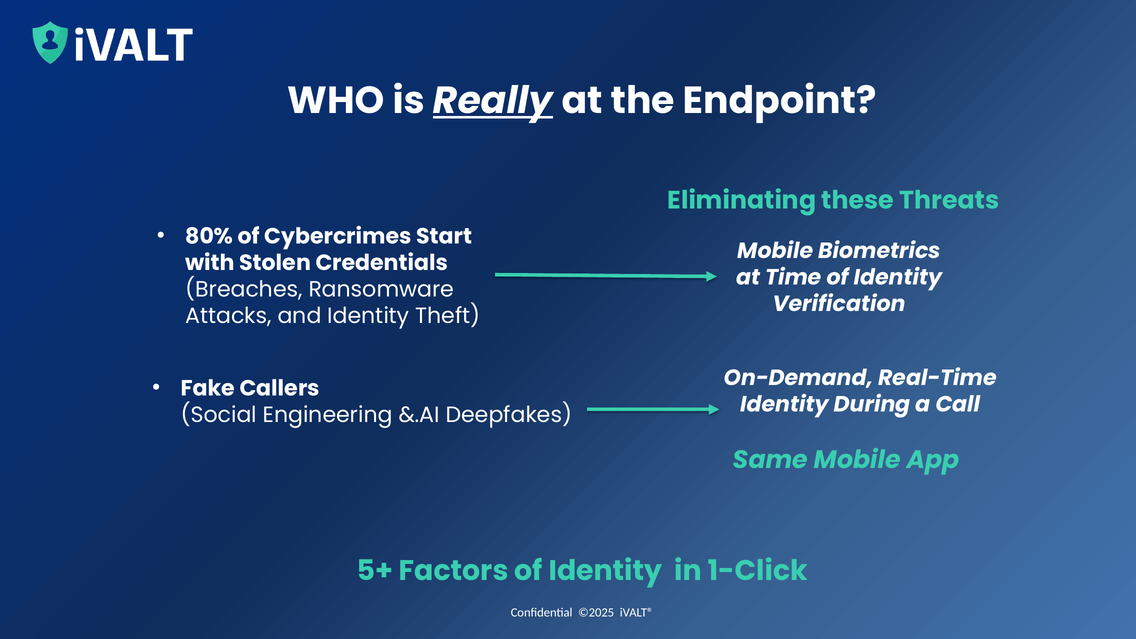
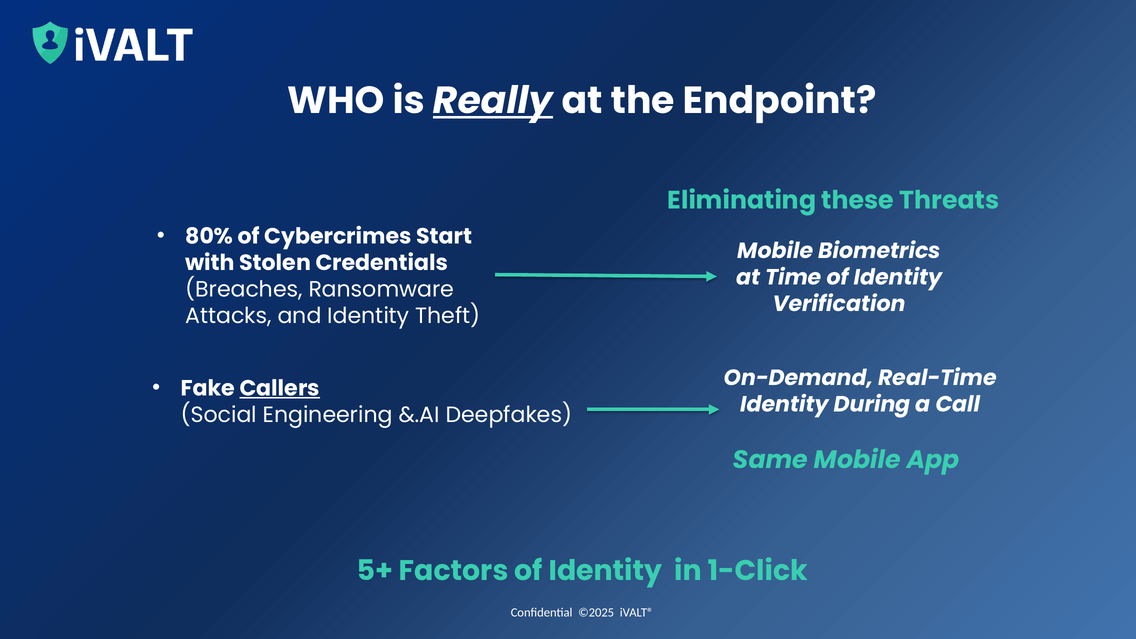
Callers underline: none -> present (280, 388)
